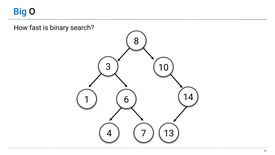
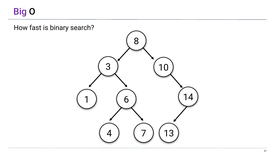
Big colour: blue -> purple (20, 12)
